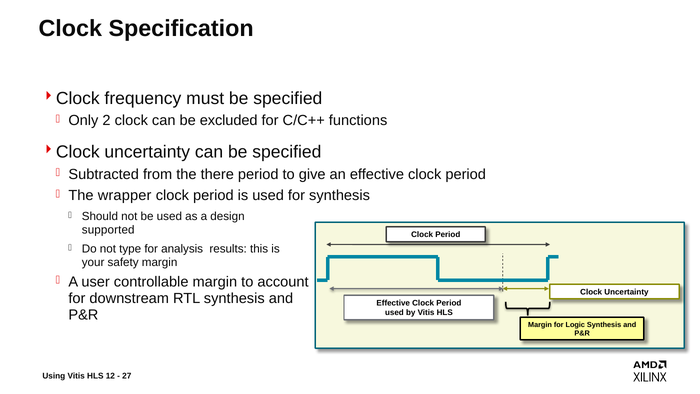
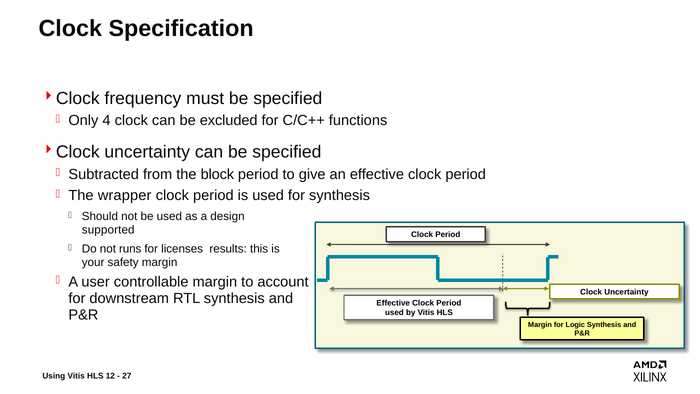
2: 2 -> 4 (107, 121)
there: there -> block (217, 174)
type: type -> runs (130, 249)
analysis: analysis -> licenses (182, 249)
